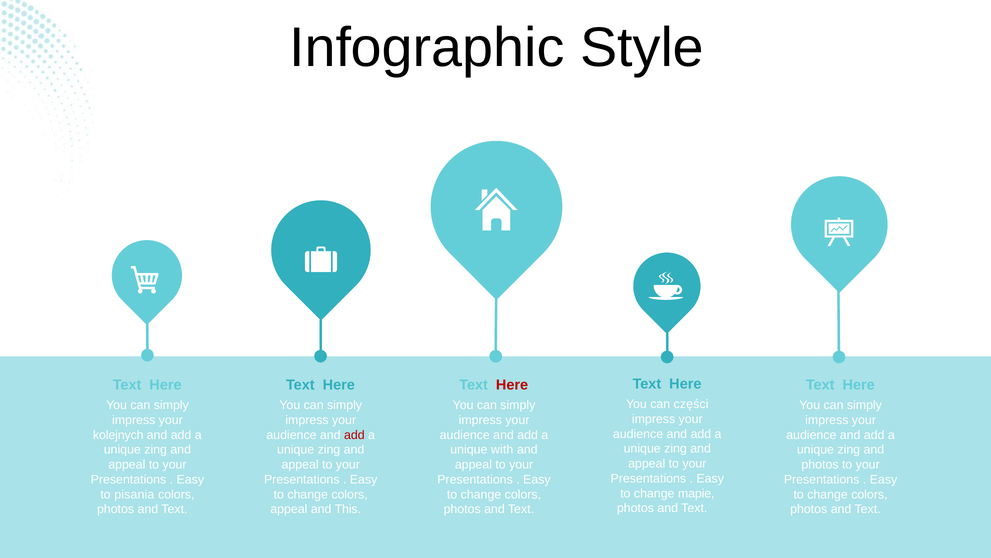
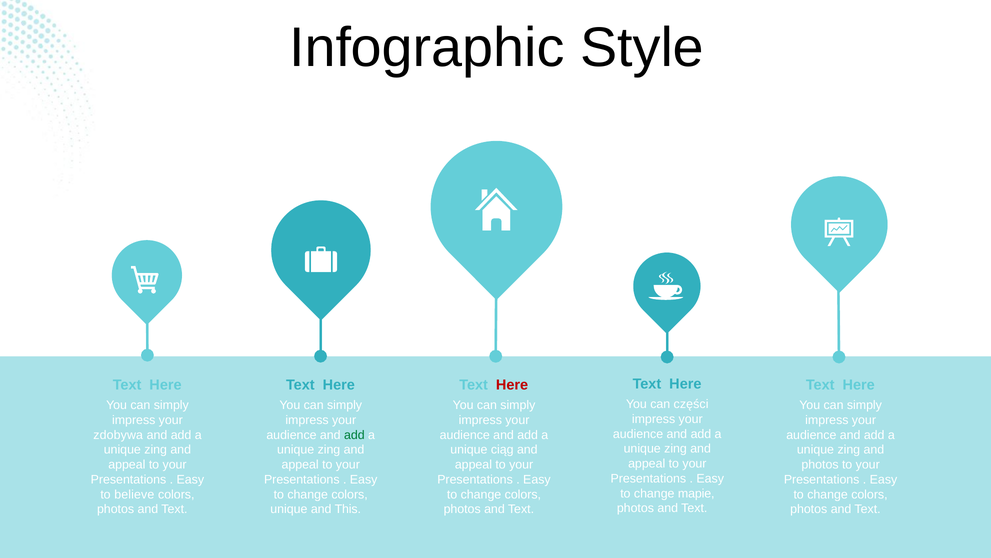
kolejnych: kolejnych -> zdobywa (118, 434)
add colour: red -> green (354, 434)
with: with -> ciąg (502, 449)
pisania: pisania -> believe (134, 494)
appeal: appeal -> unique (289, 509)
